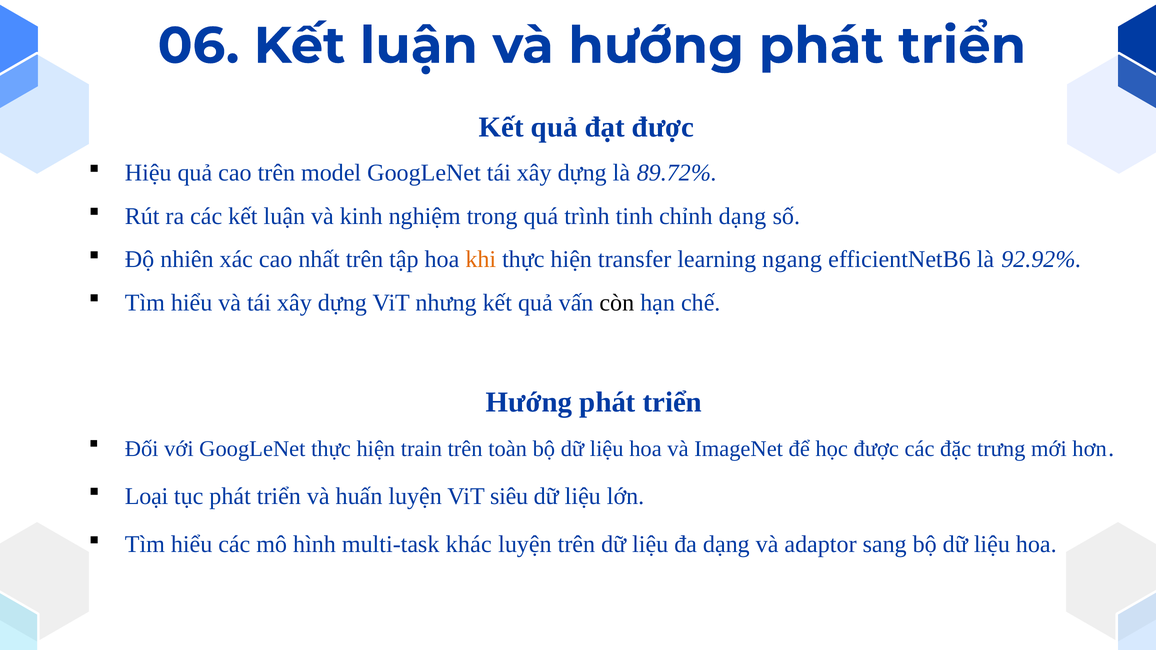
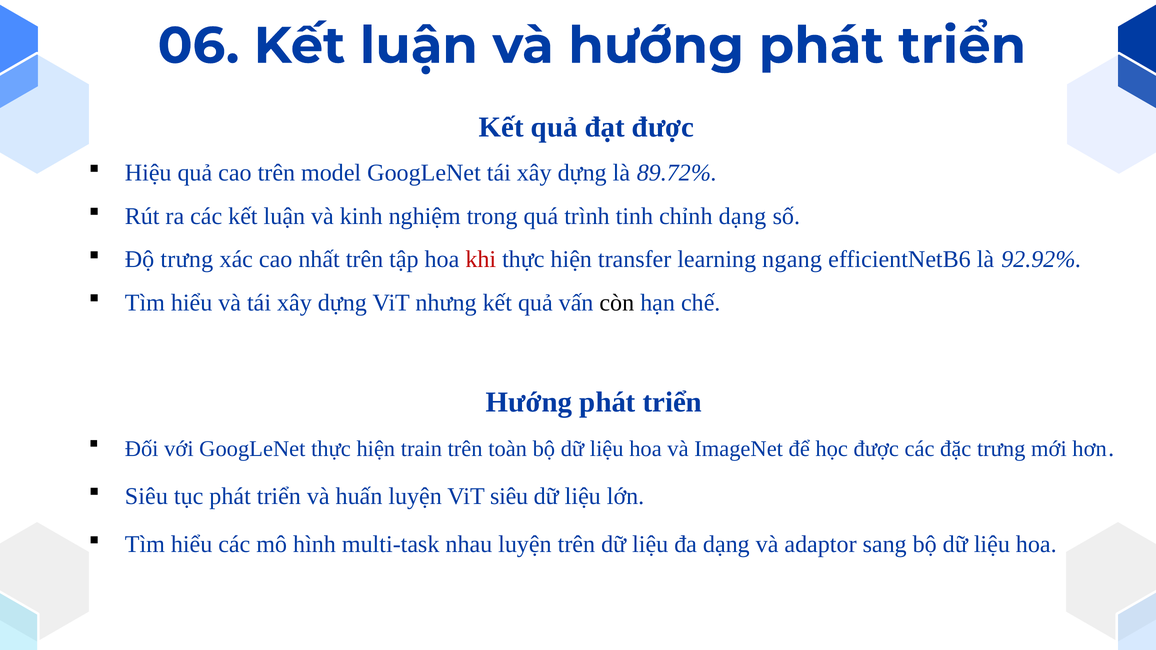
Độ nhiên: nhiên -> trưng (187, 260)
khi colour: orange -> red (481, 260)
Loại: Loại -> Siêu (146, 497)
khác: khác -> nhau (469, 545)
